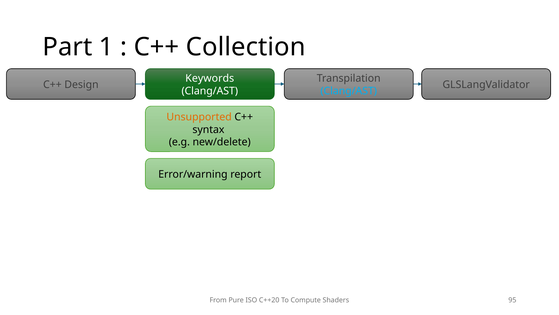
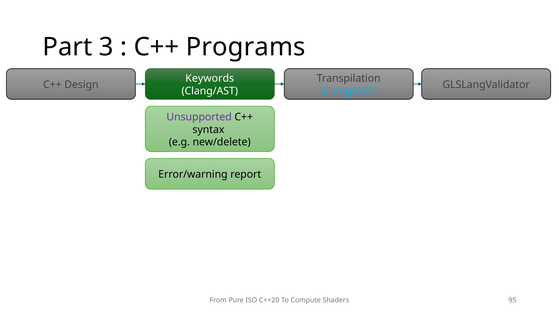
1: 1 -> 3 (106, 47)
Collection: Collection -> Programs (246, 47)
Unsupported colour: orange -> purple (199, 117)
